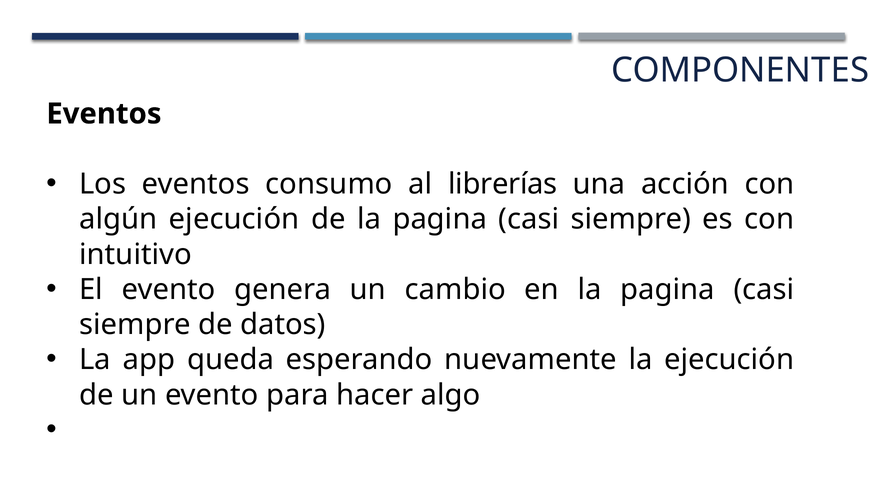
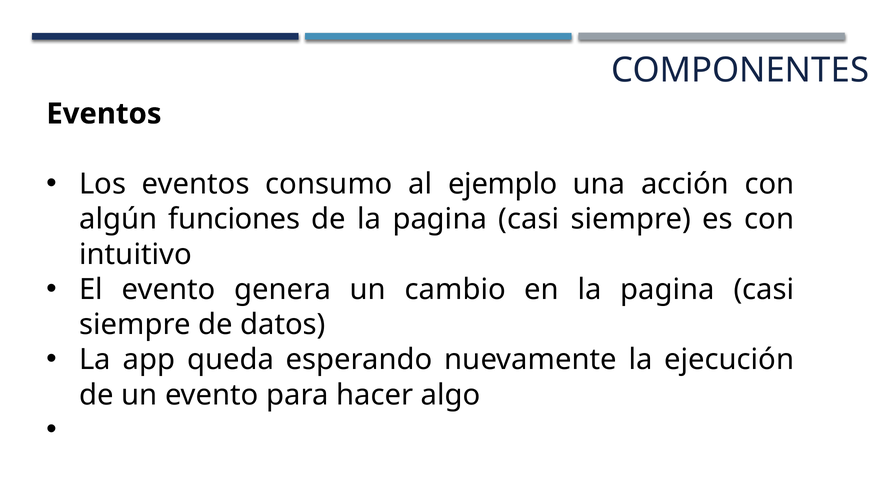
librerías: librerías -> ejemplo (503, 184)
algún ejecución: ejecución -> funciones (234, 219)
